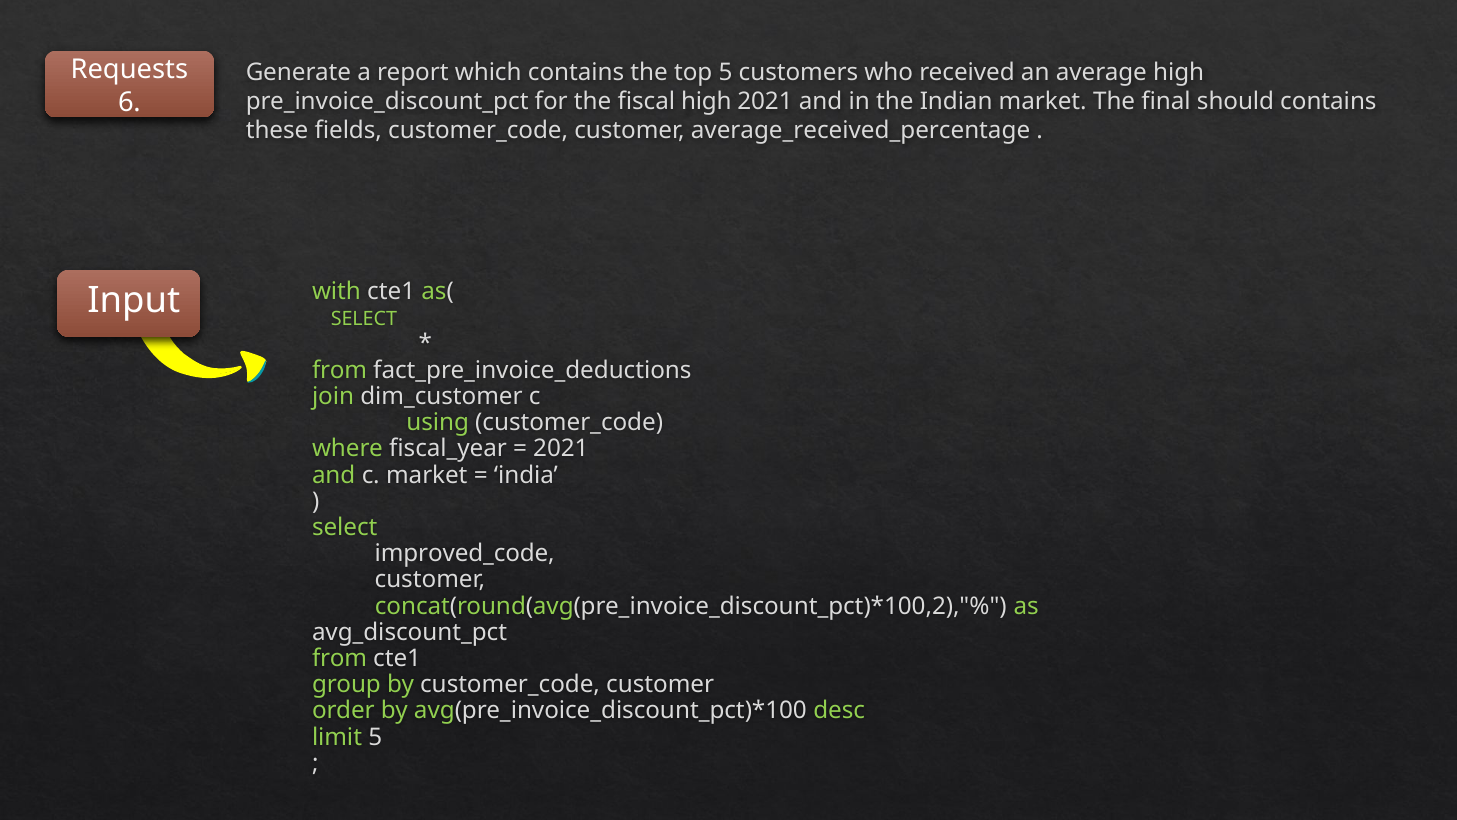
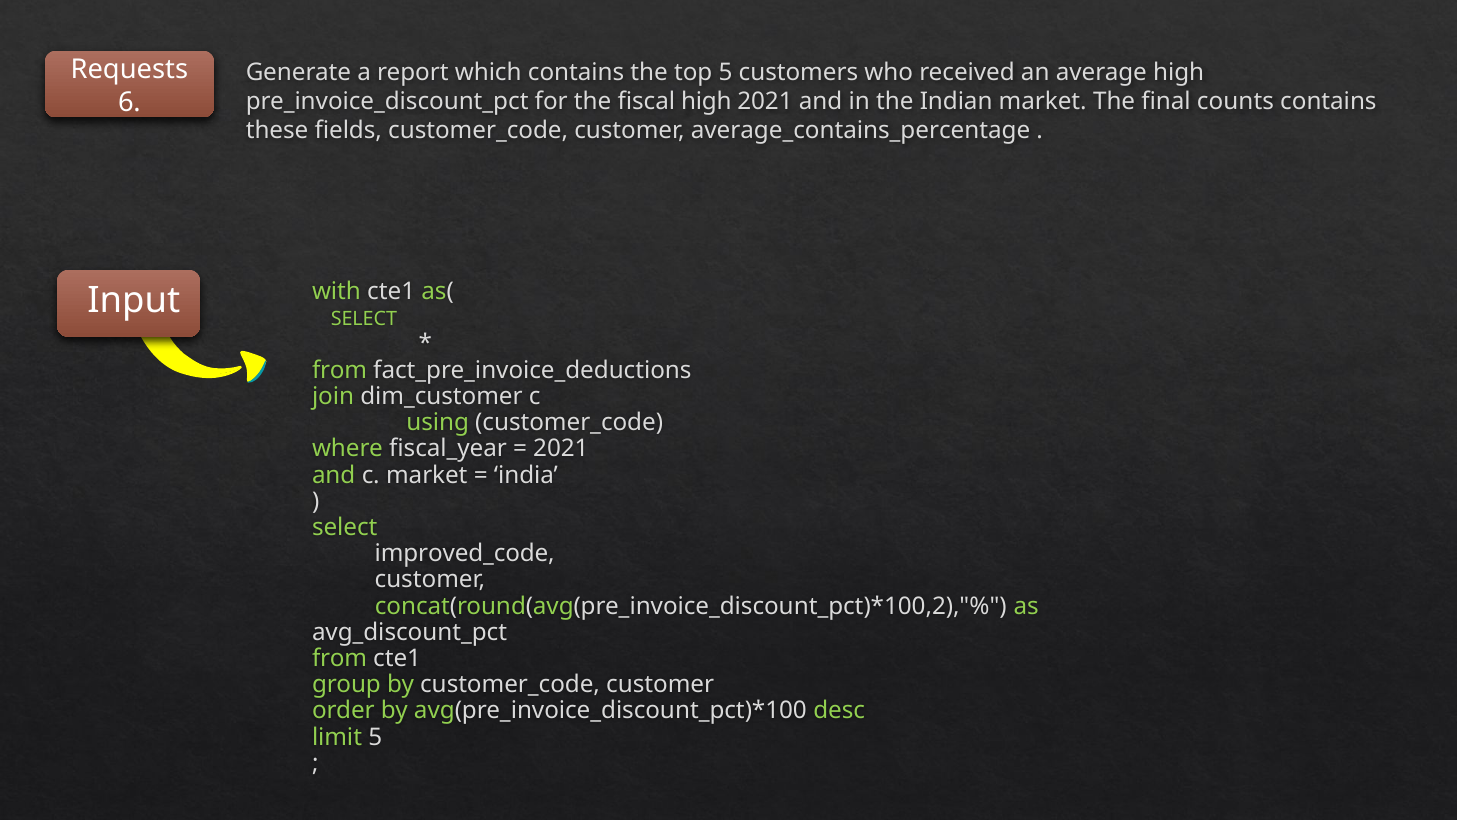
should: should -> counts (1235, 101)
average_received_percentage: average_received_percentage -> average_contains_percentage (861, 130)
